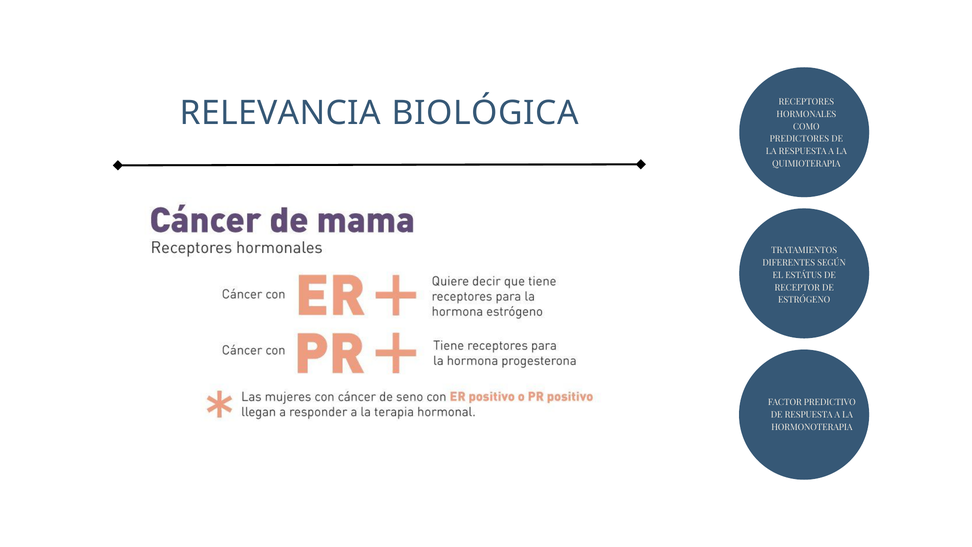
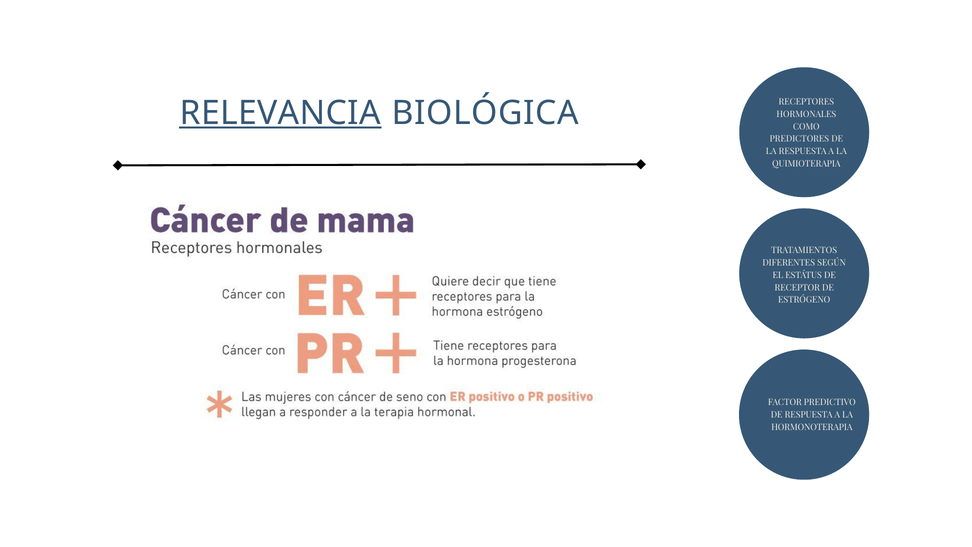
RELEVANCIA underline: none -> present (280, 113)
